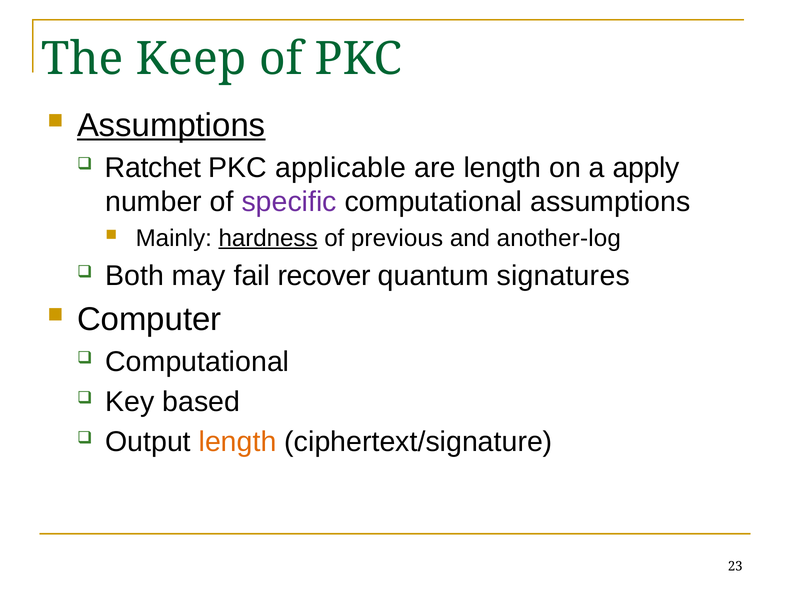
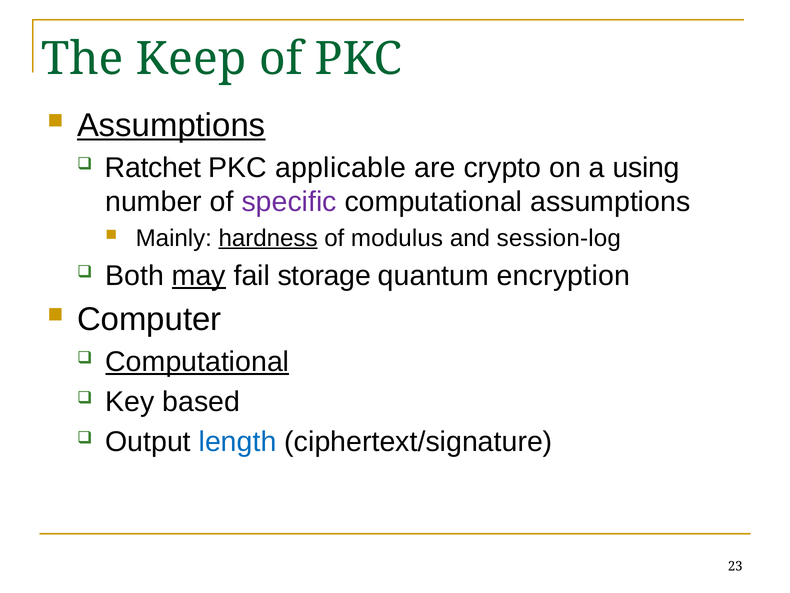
are length: length -> crypto (502, 168)
apply: apply -> using (646, 168)
previous: previous -> modulus (397, 238)
another-log: another-log -> session-log (559, 238)
may underline: none -> present (199, 275)
recover: recover -> storage (324, 275)
signatures: signatures -> encryption (563, 275)
Computational underline: none -> present (197, 361)
length colour: orange -> blue (238, 441)
